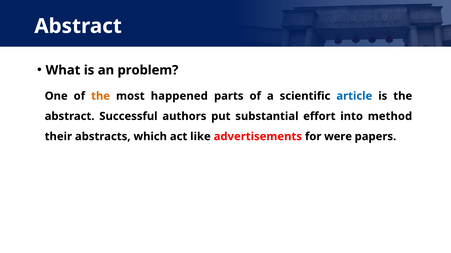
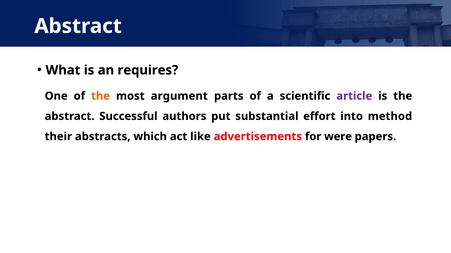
problem: problem -> requires (148, 70)
happened: happened -> argument (179, 96)
article colour: blue -> purple (354, 96)
